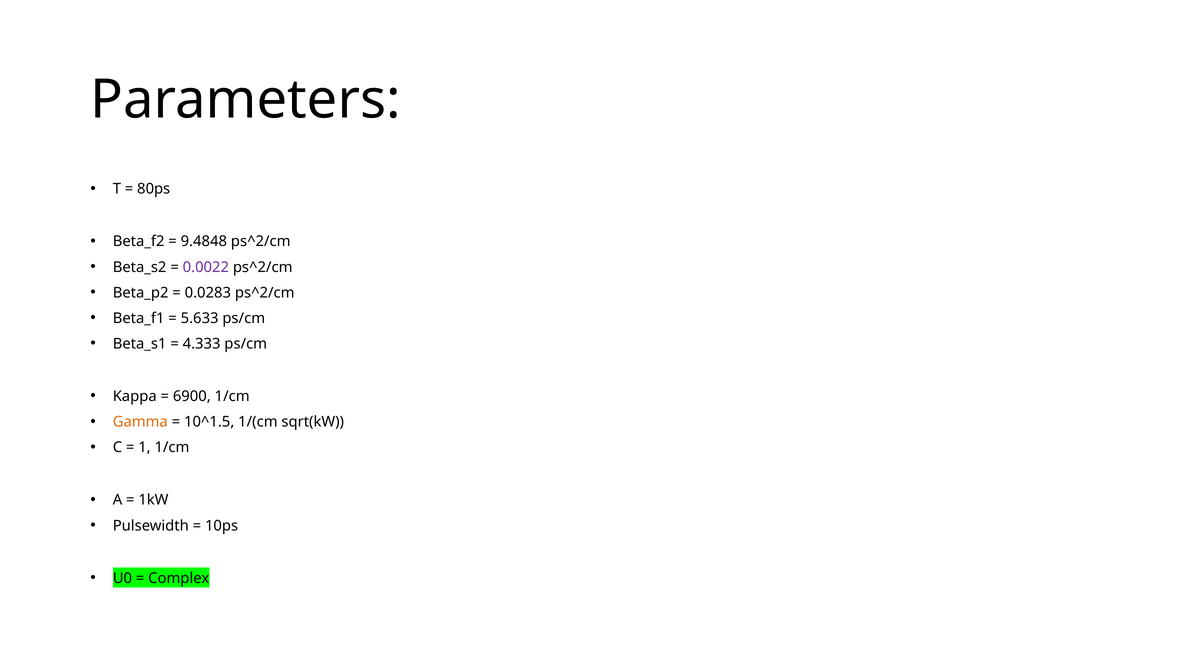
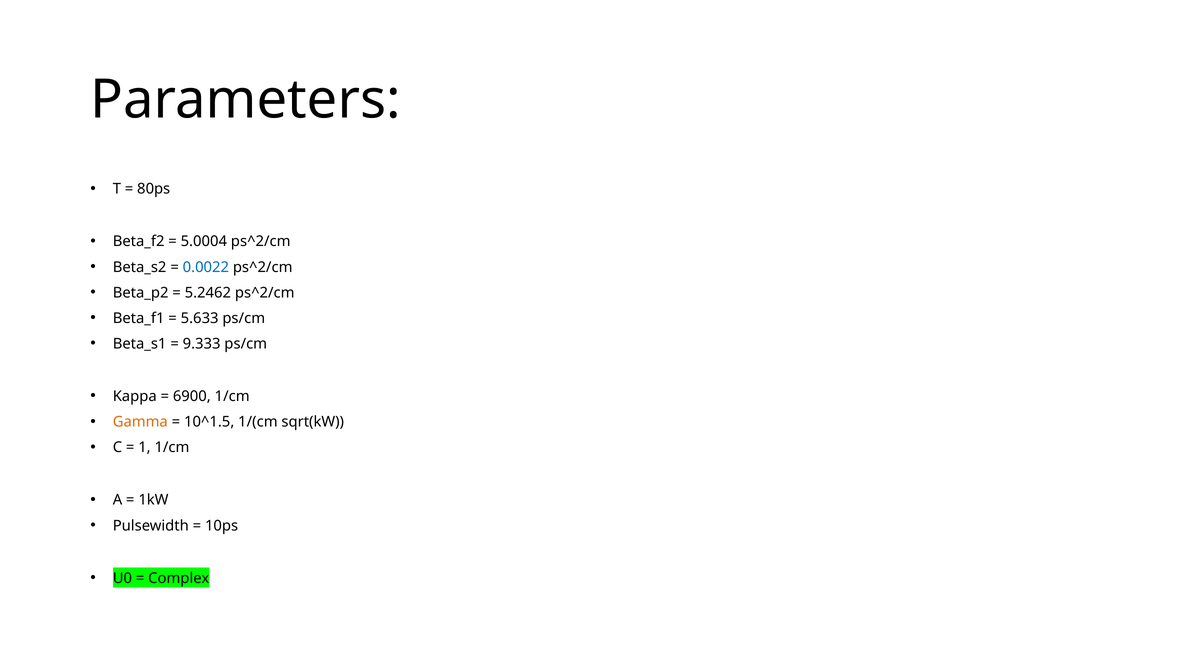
9.4848: 9.4848 -> 5.0004 (204, 241)
0.0022 colour: purple -> blue (206, 267)
0.0283: 0.0283 -> 5.2462 (208, 292)
4.333: 4.333 -> 9.333 (202, 344)
